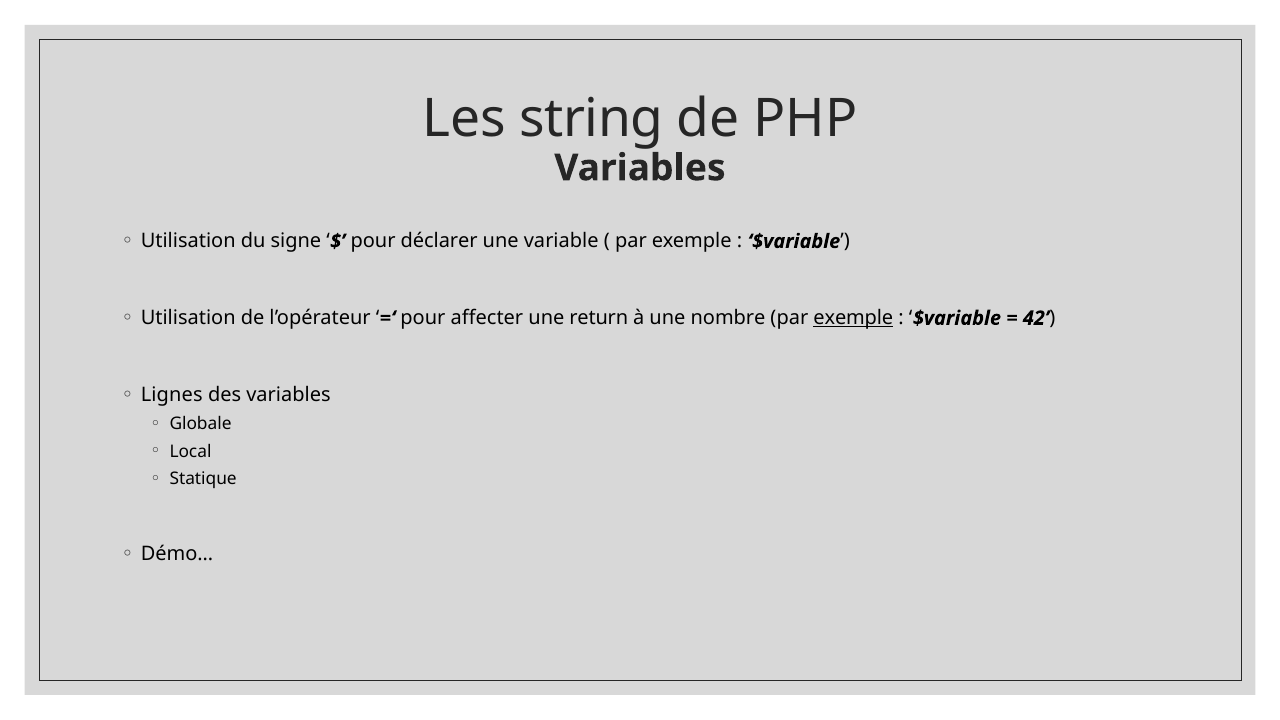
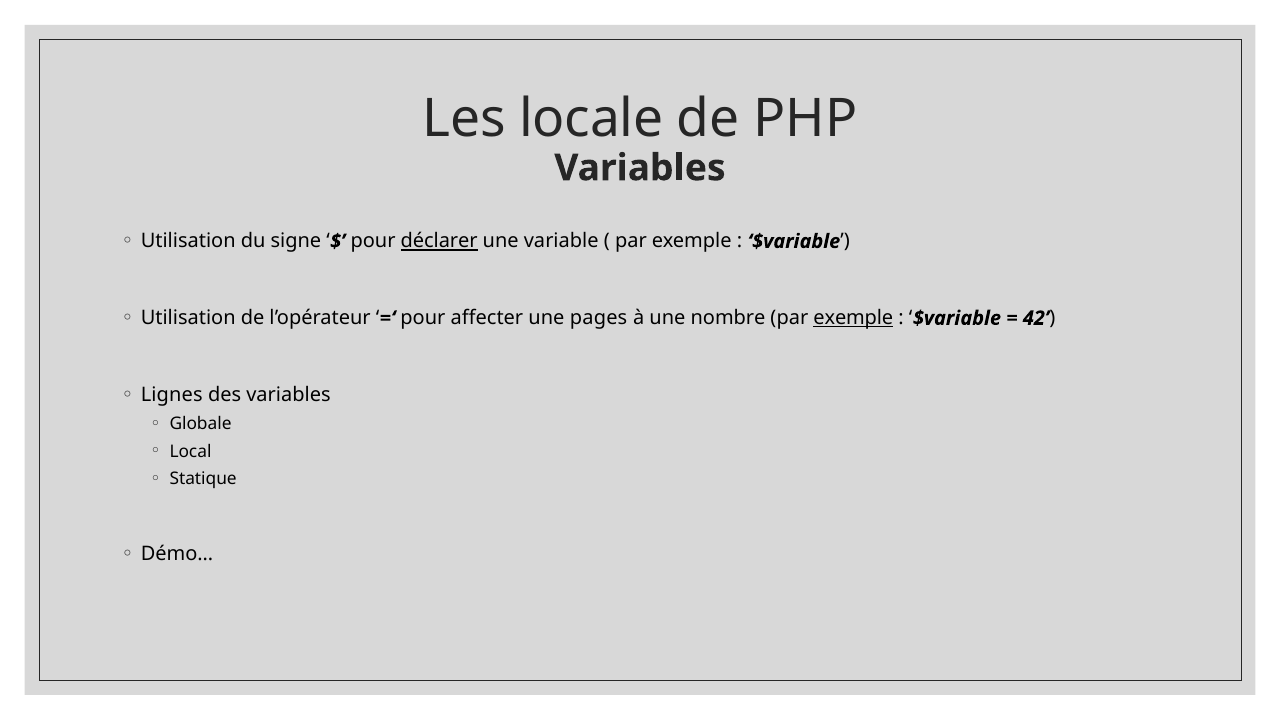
string: string -> locale (591, 119)
déclarer underline: none -> present (439, 241)
return: return -> pages (599, 318)
